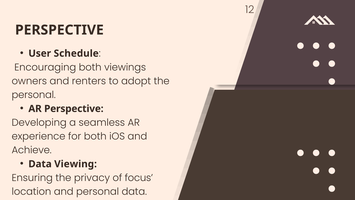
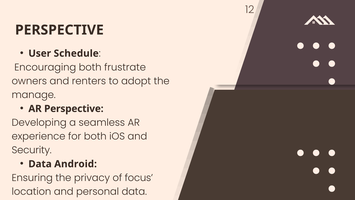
viewings: viewings -> frustrate (125, 67)
personal: personal -> manage (34, 95)
Achieve: Achieve -> Security (32, 150)
Viewing: Viewing -> Android (76, 164)
